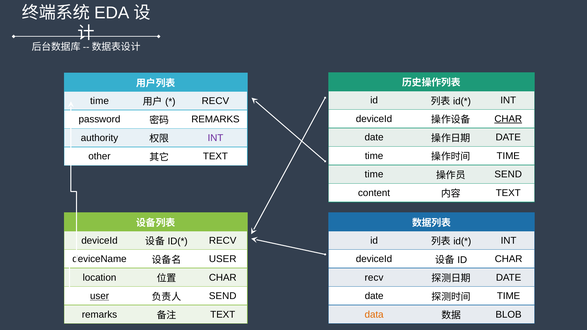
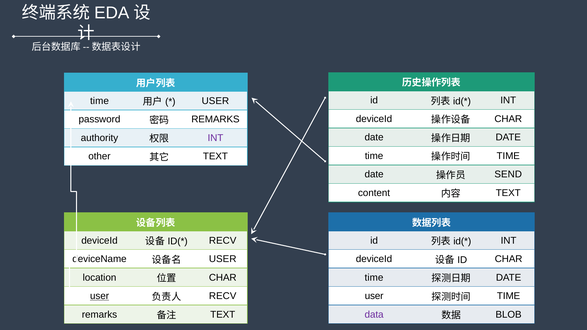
RECV: RECV -> USER (215, 101)
CHAR underline: present -> none (508, 119)
time: time -> date (374, 174)
recv: recv -> time (374, 278)
SEND: SEND -> RECV (223, 296)
date: date -> user (374, 296)
data colour: orange -> purple (374, 315)
